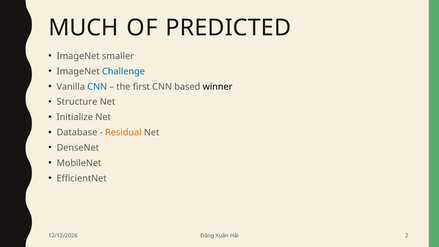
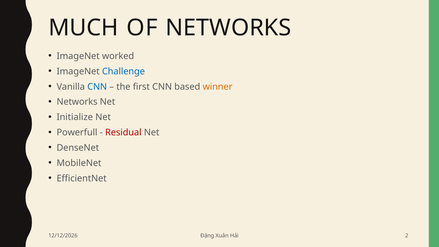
OF PREDICTED: PREDICTED -> NETWORKS (228, 28)
smaller: smaller -> worked (118, 56)
winner colour: black -> orange (218, 87)
Structure: Structure -> Networks (77, 102)
Database: Database -> Powerfull (77, 132)
Residual colour: orange -> red (123, 132)
